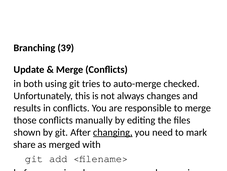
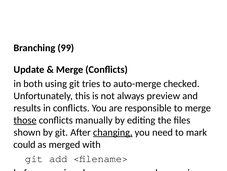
39: 39 -> 99 (66, 48)
always changes: changes -> preview (163, 95)
those underline: none -> present (25, 120)
share: share -> could (25, 144)
